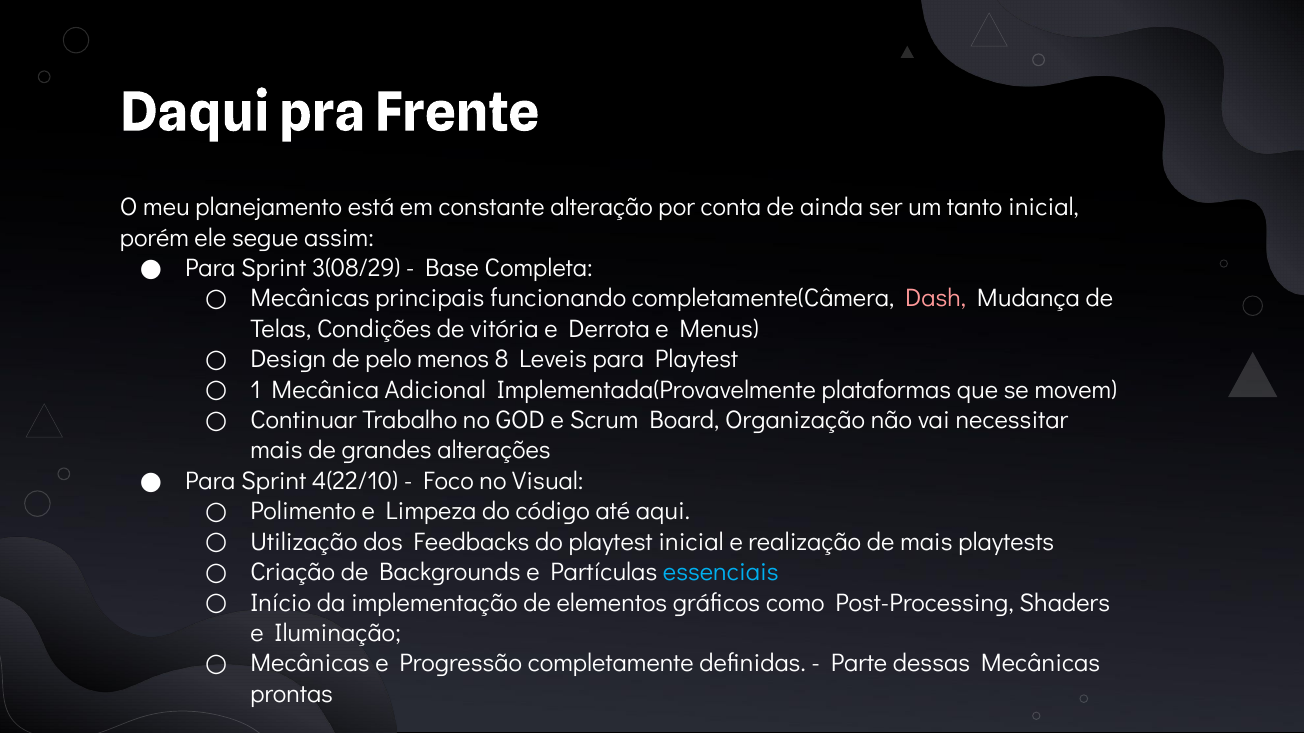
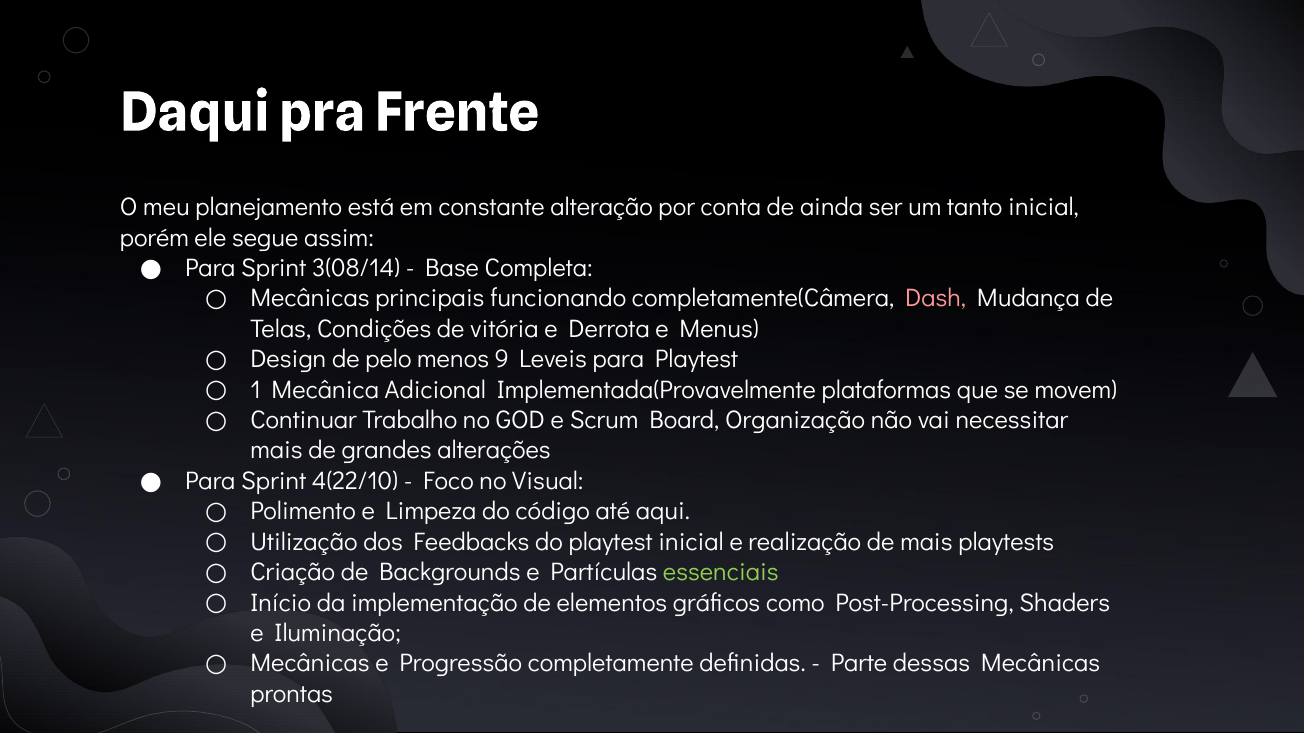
3(08/29: 3(08/29 -> 3(08/14 (356, 268)
8: 8 -> 9 (502, 360)
essenciais colour: light blue -> light green (721, 573)
